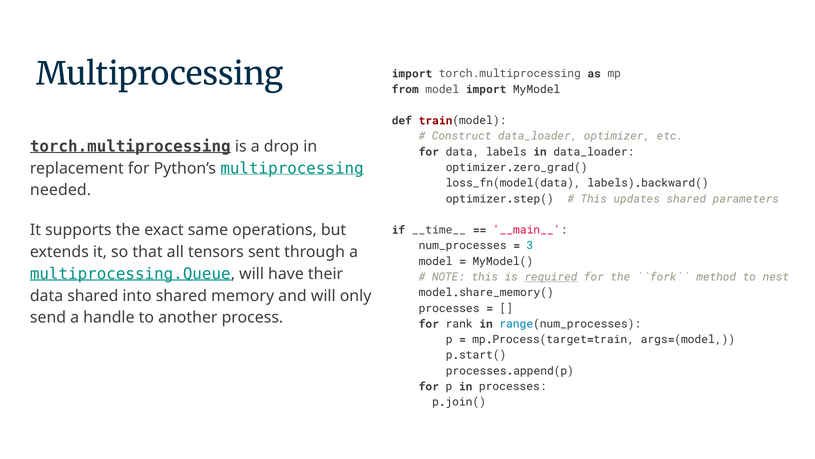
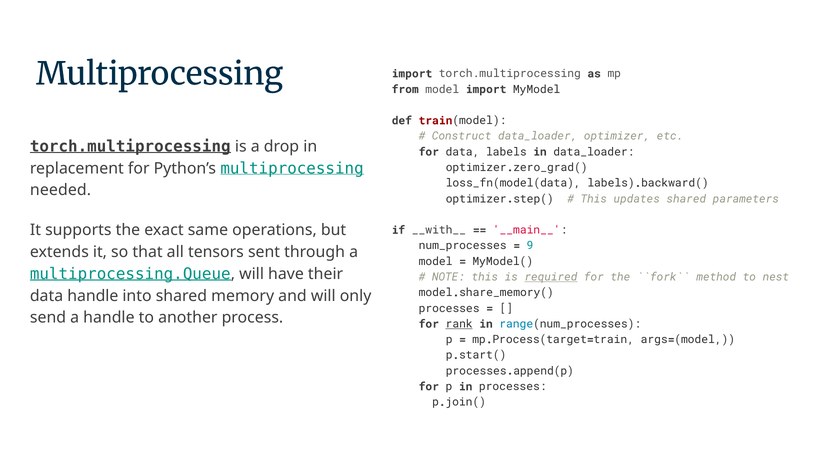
__time__: __time__ -> __with__ (439, 230)
3: 3 -> 9 (530, 245)
data shared: shared -> handle (93, 296)
rank underline: none -> present (459, 324)
